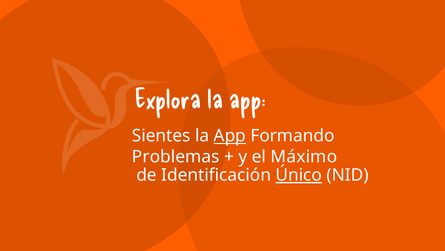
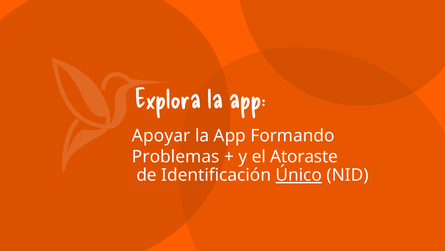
Sientes: Sientes -> Apoyar (161, 136)
App underline: present -> none (230, 136)
Máximo: Máximo -> Atoraste (304, 156)
